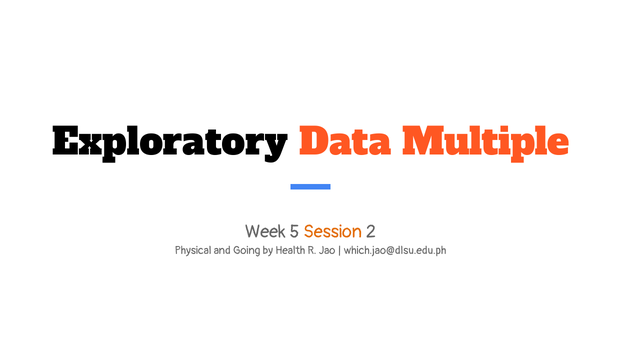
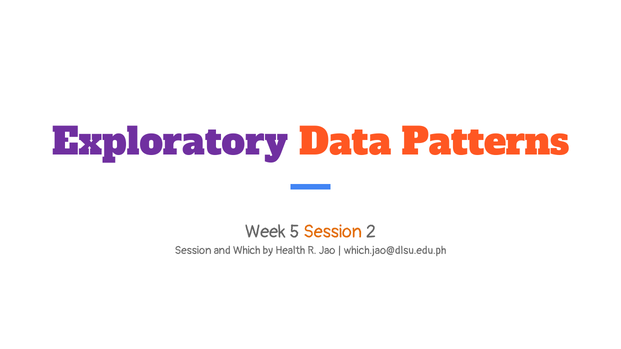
Exploratory colour: black -> purple (170, 143)
Multiple: Multiple -> Patterns (486, 143)
Physical: Physical -> Session (193, 251)
Going: Going -> Which (247, 251)
